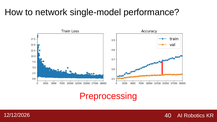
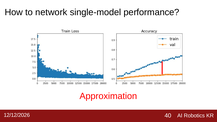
Preprocessing: Preprocessing -> Approximation (108, 96)
